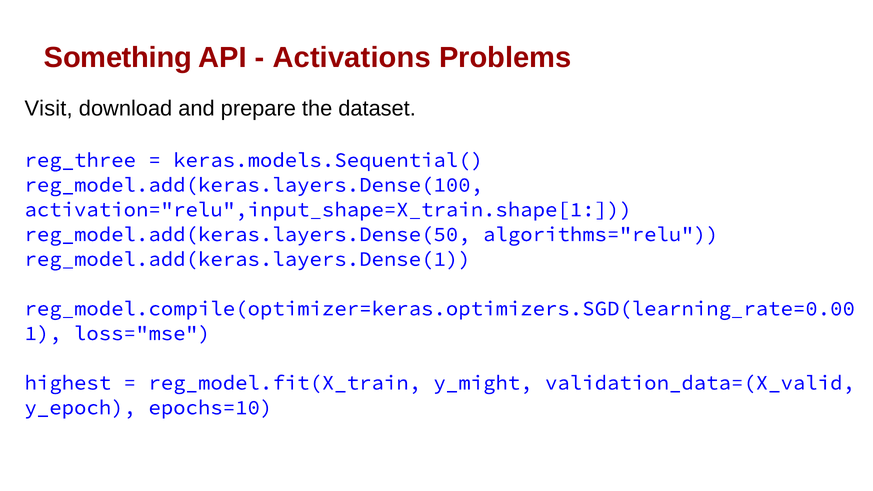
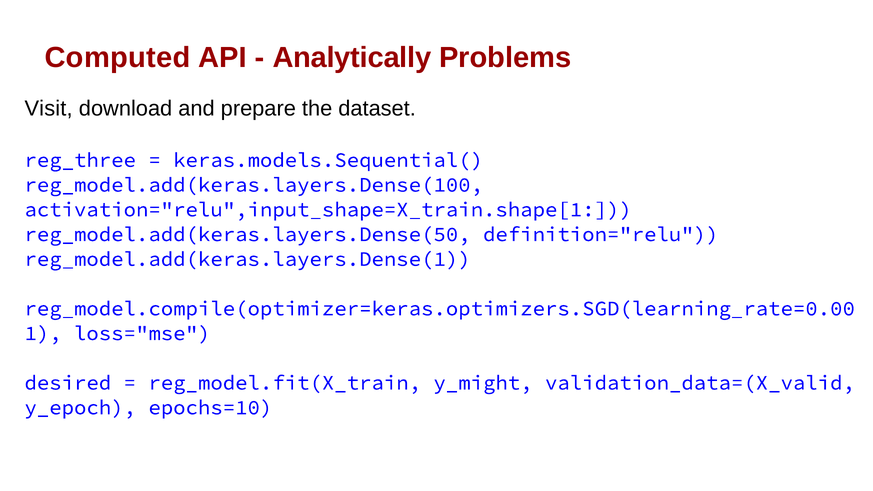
Something: Something -> Computed (118, 58)
Activations: Activations -> Analytically (352, 58)
algorithms="relu: algorithms="relu -> definition="relu (601, 234)
highest: highest -> desired (68, 383)
